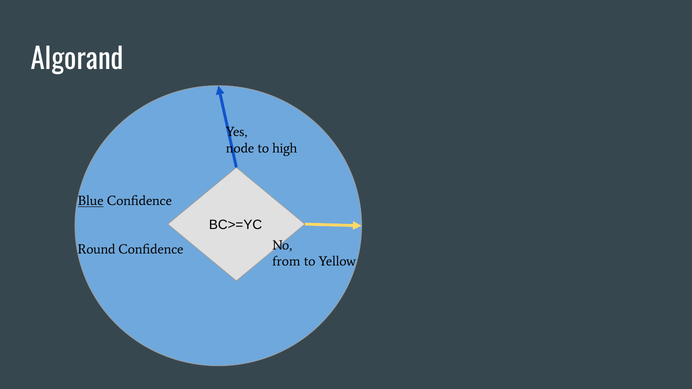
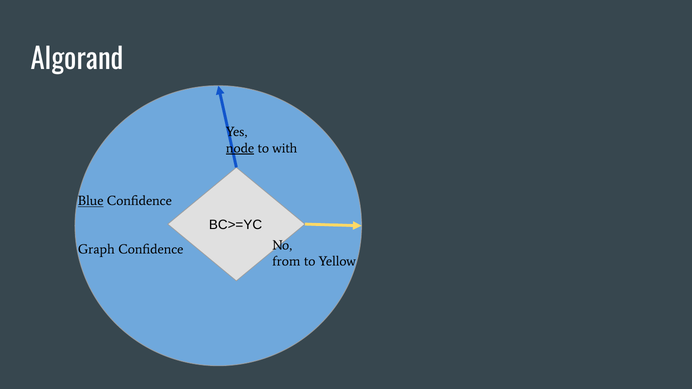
node underline: none -> present (240, 148)
high: high -> with (285, 148)
Round: Round -> Graph (96, 250)
